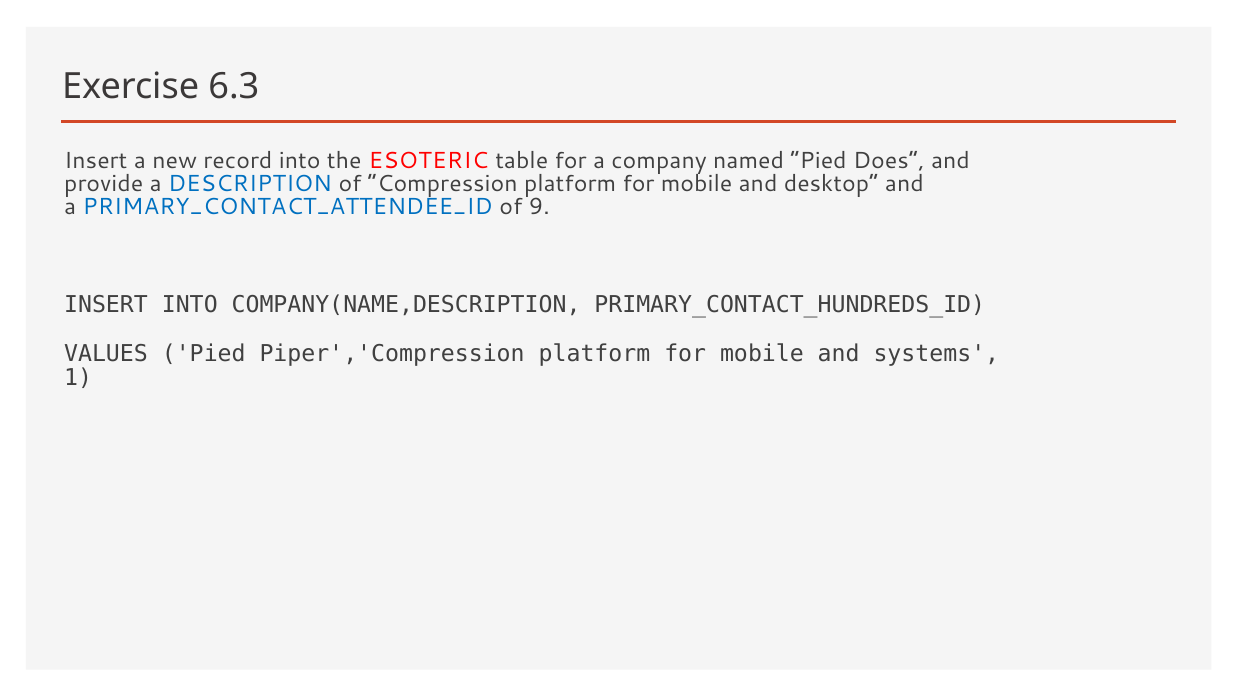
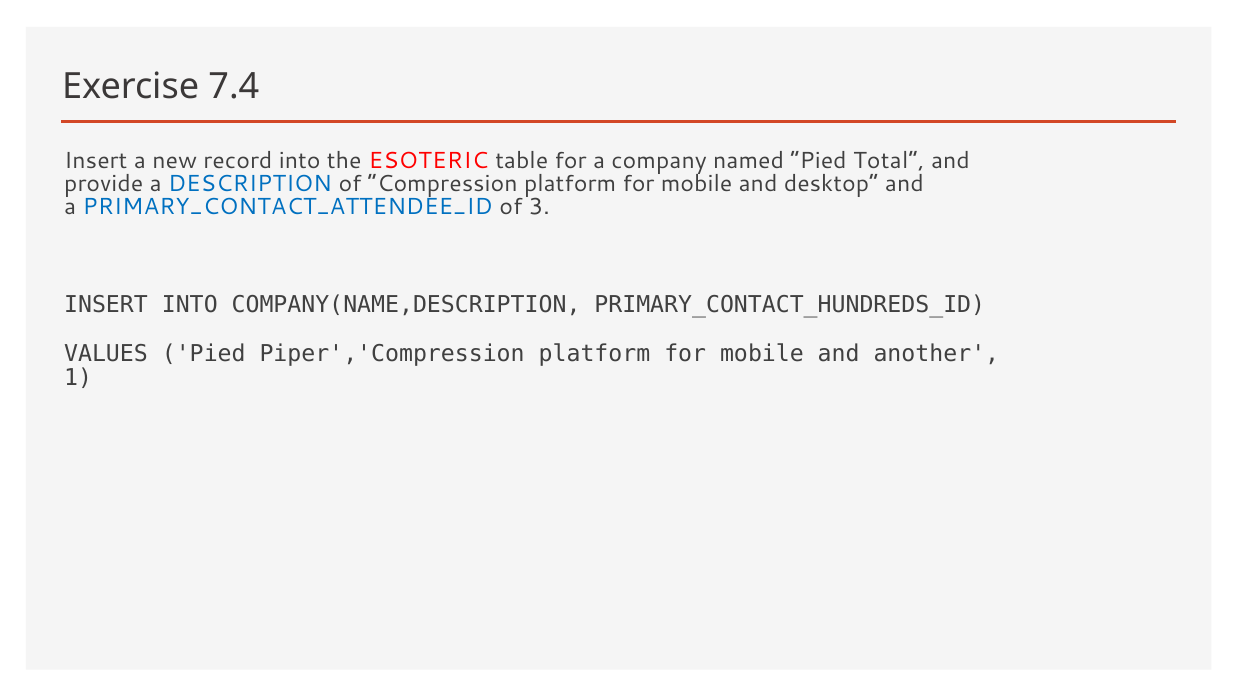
6.3: 6.3 -> 7.4 (234, 87)
Does: Does -> Total (889, 161)
9: 9 -> 3 (539, 207)
systems: systems -> another (936, 354)
